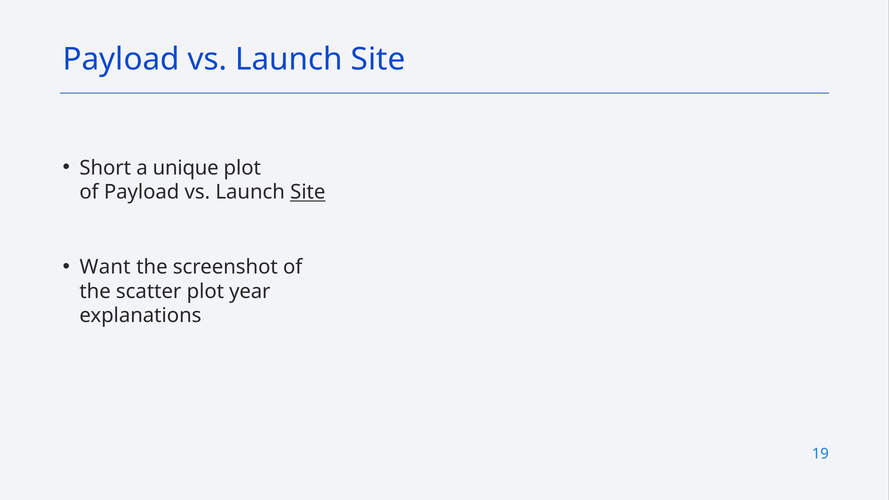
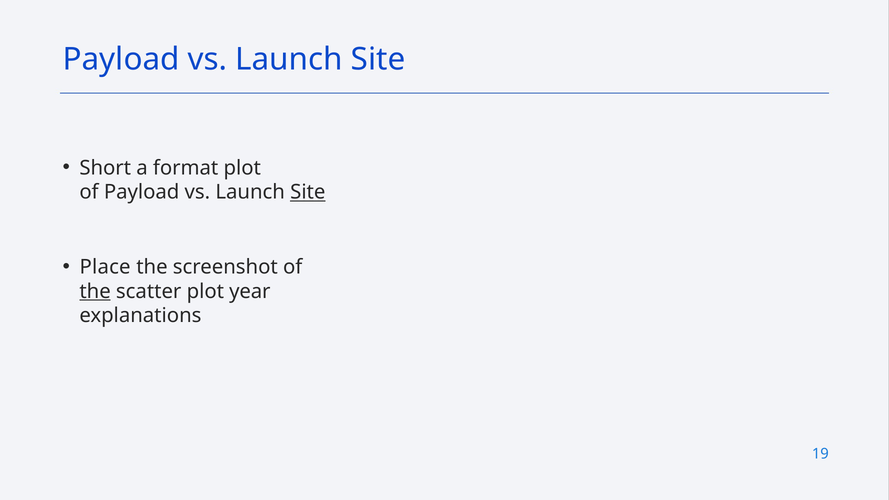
unique: unique -> format (186, 168)
Want: Want -> Place (105, 267)
the underline: none -> present (95, 291)
